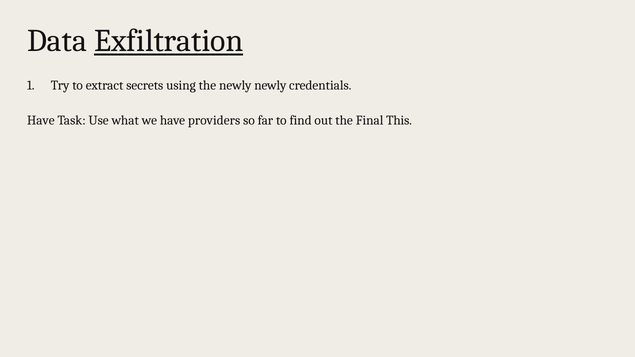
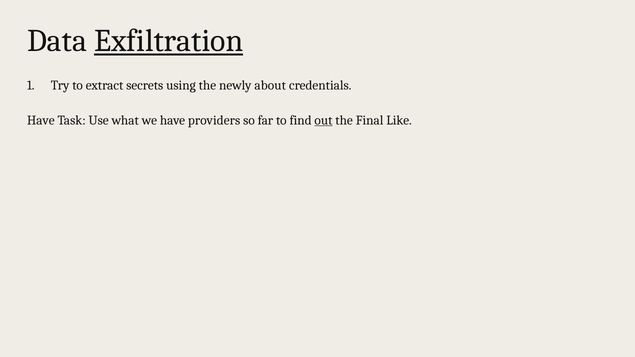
newly newly: newly -> about (270, 85)
out underline: none -> present (323, 120)
This: This -> Like (399, 120)
